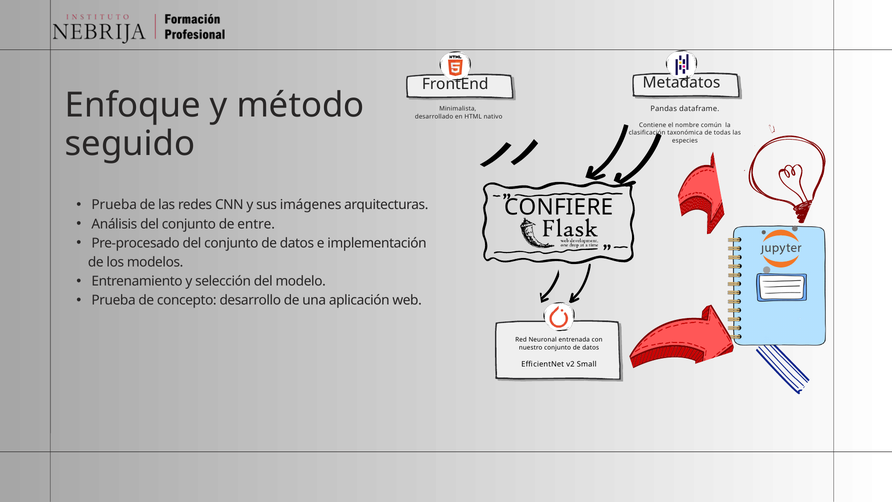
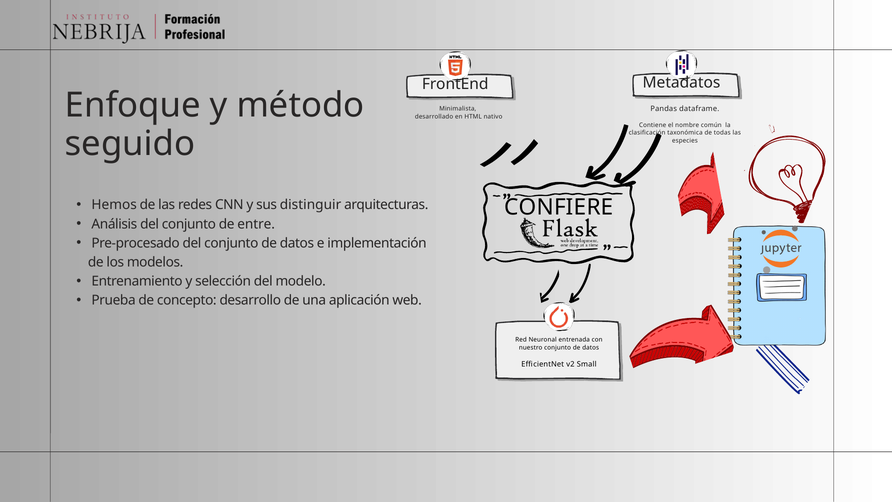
Prueba: Prueba -> Hemos (114, 205)
imágenes: imágenes -> distinguir (311, 205)
